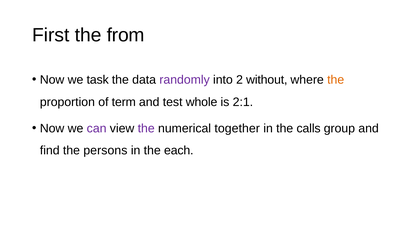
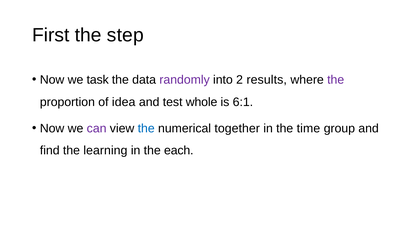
from: from -> step (125, 35)
without: without -> results (267, 80)
the colour: orange -> purple (336, 80)
term: term -> idea (124, 102)
2:1: 2:1 -> 6:1 (243, 102)
the colour: purple -> blue (146, 129)
calls: calls -> time (308, 129)
persons: persons -> learning (105, 151)
